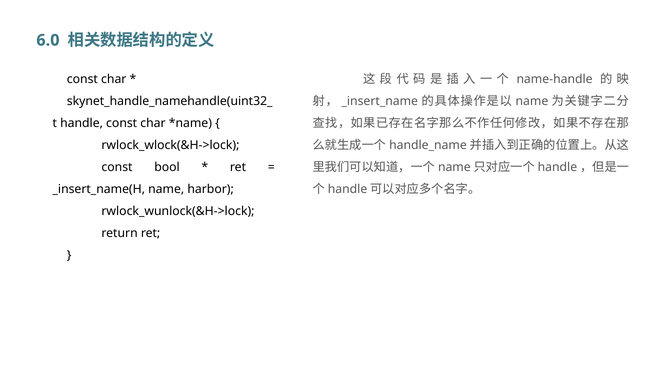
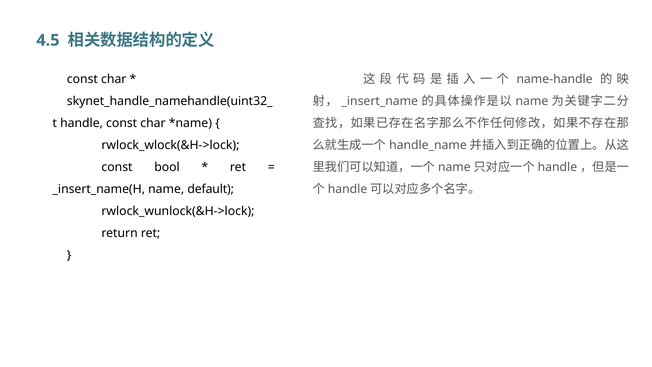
6.0: 6.0 -> 4.5 (48, 40)
harbor: harbor -> default (211, 189)
